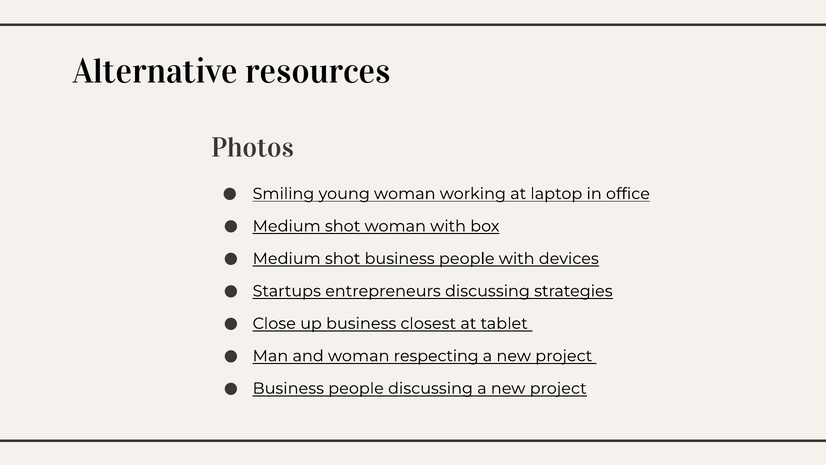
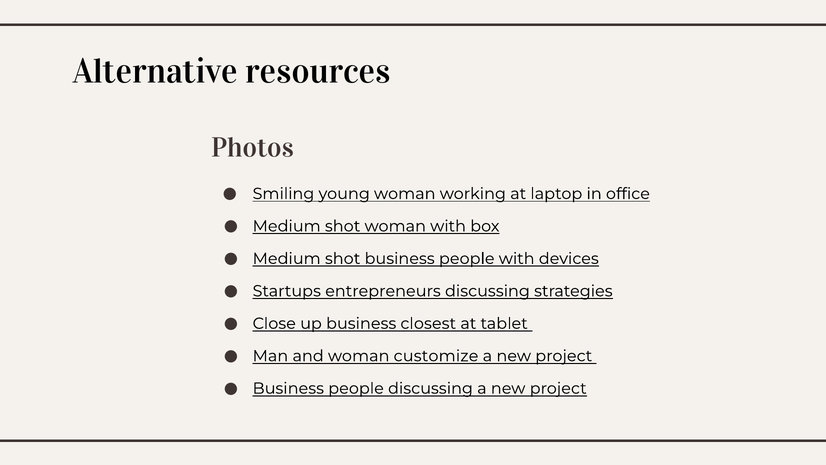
respecting: respecting -> customize (436, 356)
